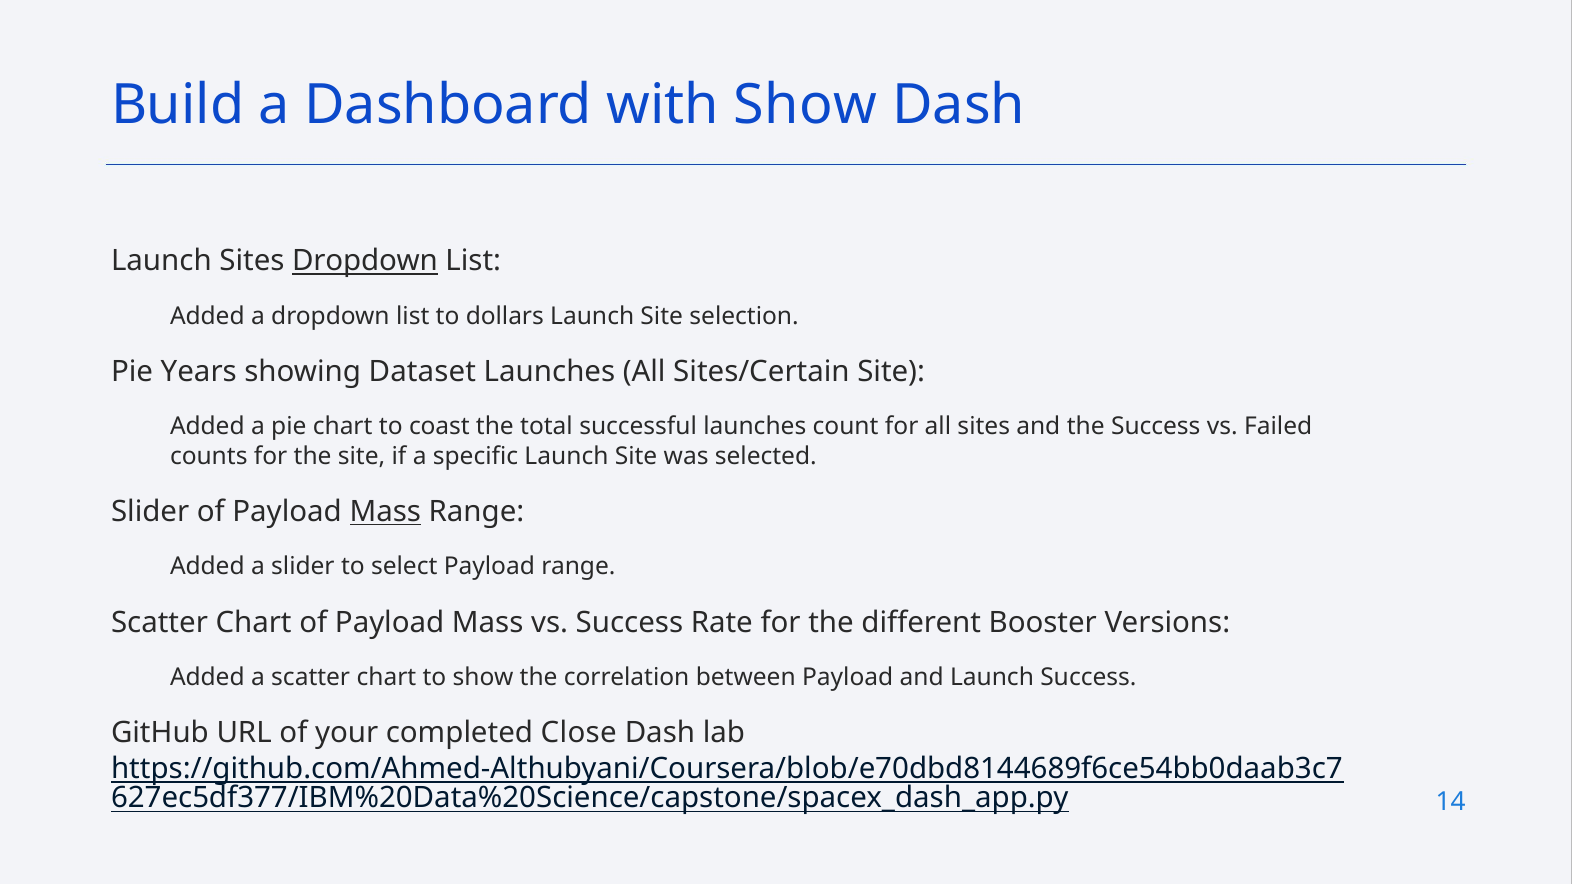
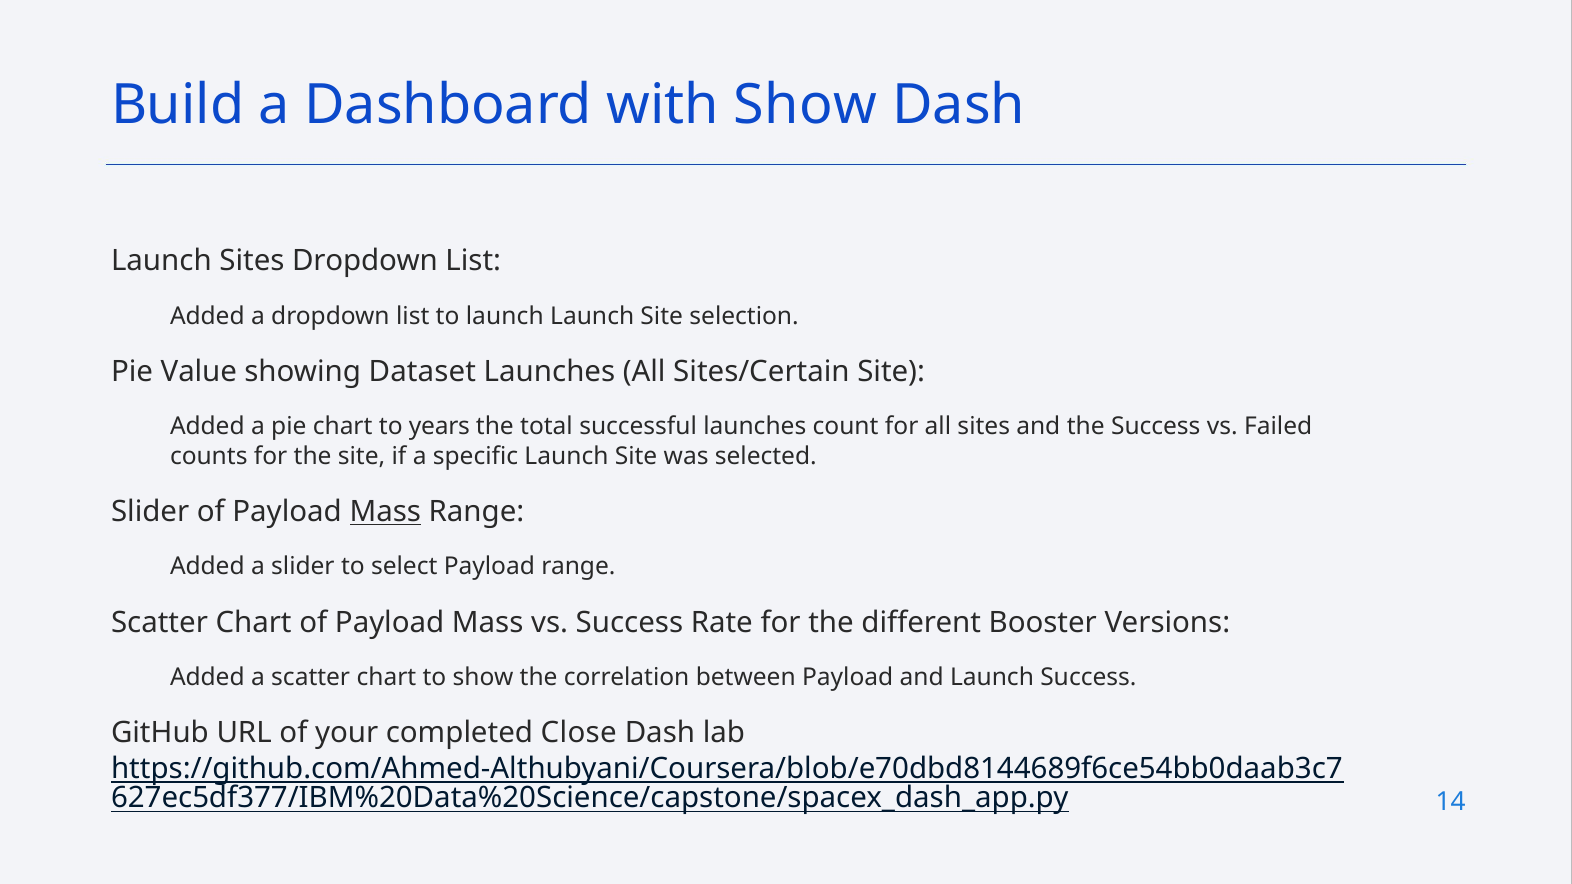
Dropdown underline: present -> none (365, 261)
to dollars: dollars -> launch (505, 316)
Years: Years -> Value (199, 372)
coast: coast -> years (439, 427)
